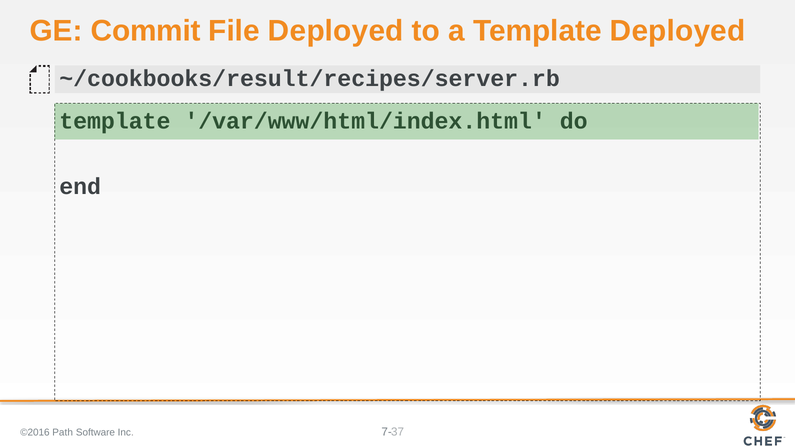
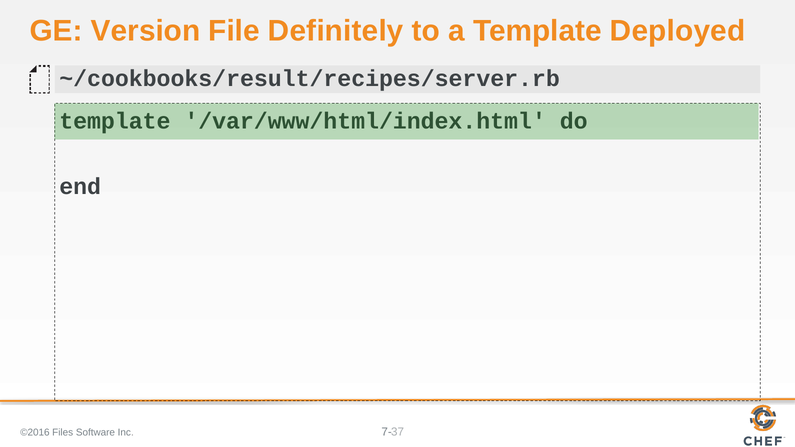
Commit: Commit -> Version (146, 31)
File Deployed: Deployed -> Definitely (336, 31)
Path: Path -> Files (63, 433)
